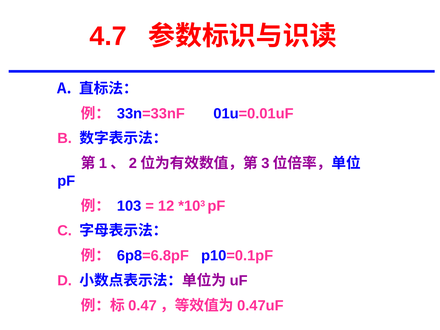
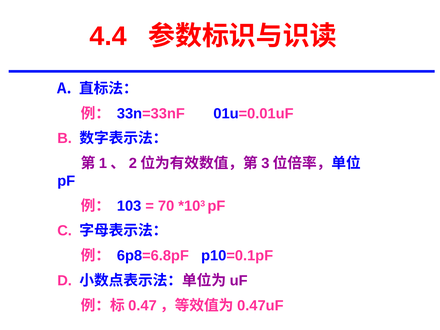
4.7: 4.7 -> 4.4 (108, 36)
12: 12 -> 70 (166, 206)
